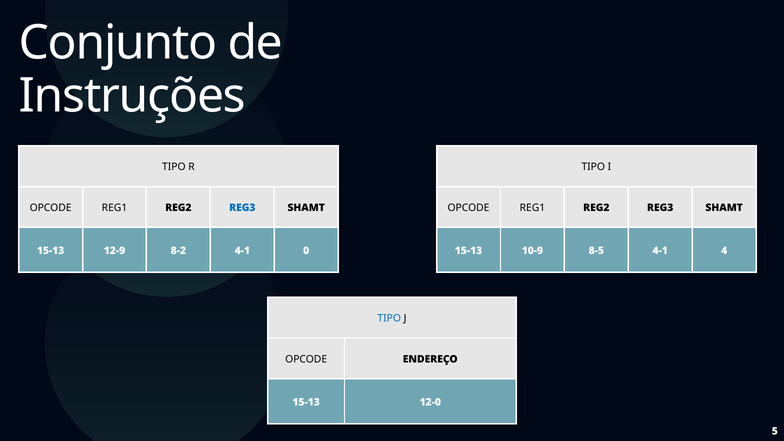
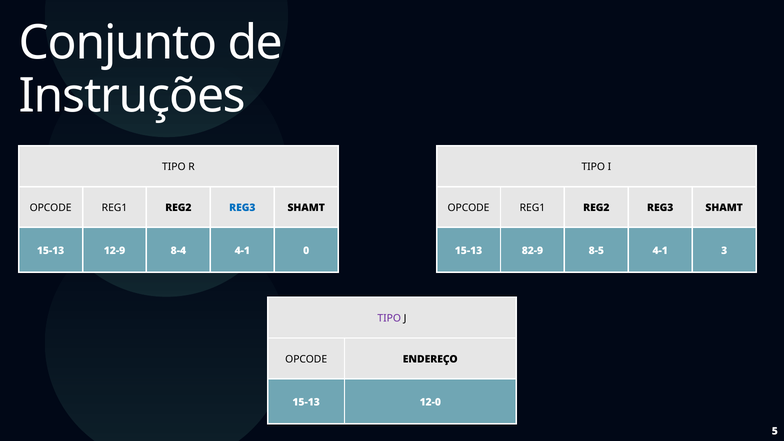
8-2: 8-2 -> 8-4 (178, 251)
10-9: 10-9 -> 82-9 (532, 251)
4: 4 -> 3 (724, 251)
TIPO colour: blue -> purple (389, 318)
